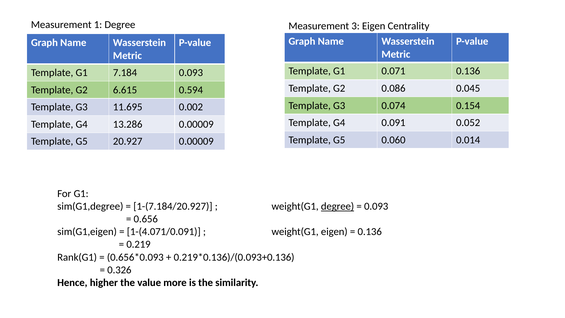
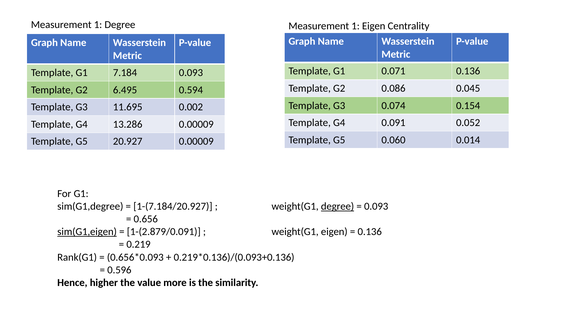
Degree Measurement 3: 3 -> 1 (356, 26)
6.615: 6.615 -> 6.495 (125, 90)
sim(G1,eigen underline: none -> present (87, 232)
1-(4.071/0.091: 1-(4.071/0.091 -> 1-(2.879/0.091 (164, 232)
0.326: 0.326 -> 0.596 (119, 270)
